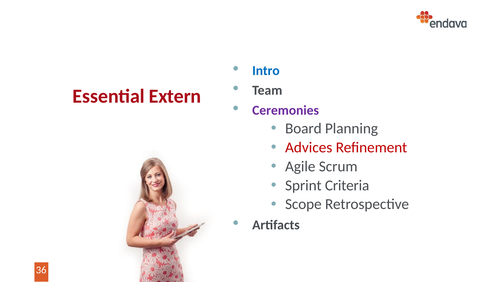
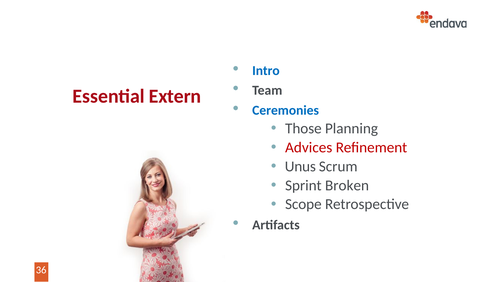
Ceremonies colour: purple -> blue (286, 110)
Board: Board -> Those (303, 128)
Agile: Agile -> Unus (300, 166)
Criteria: Criteria -> Broken (347, 185)
